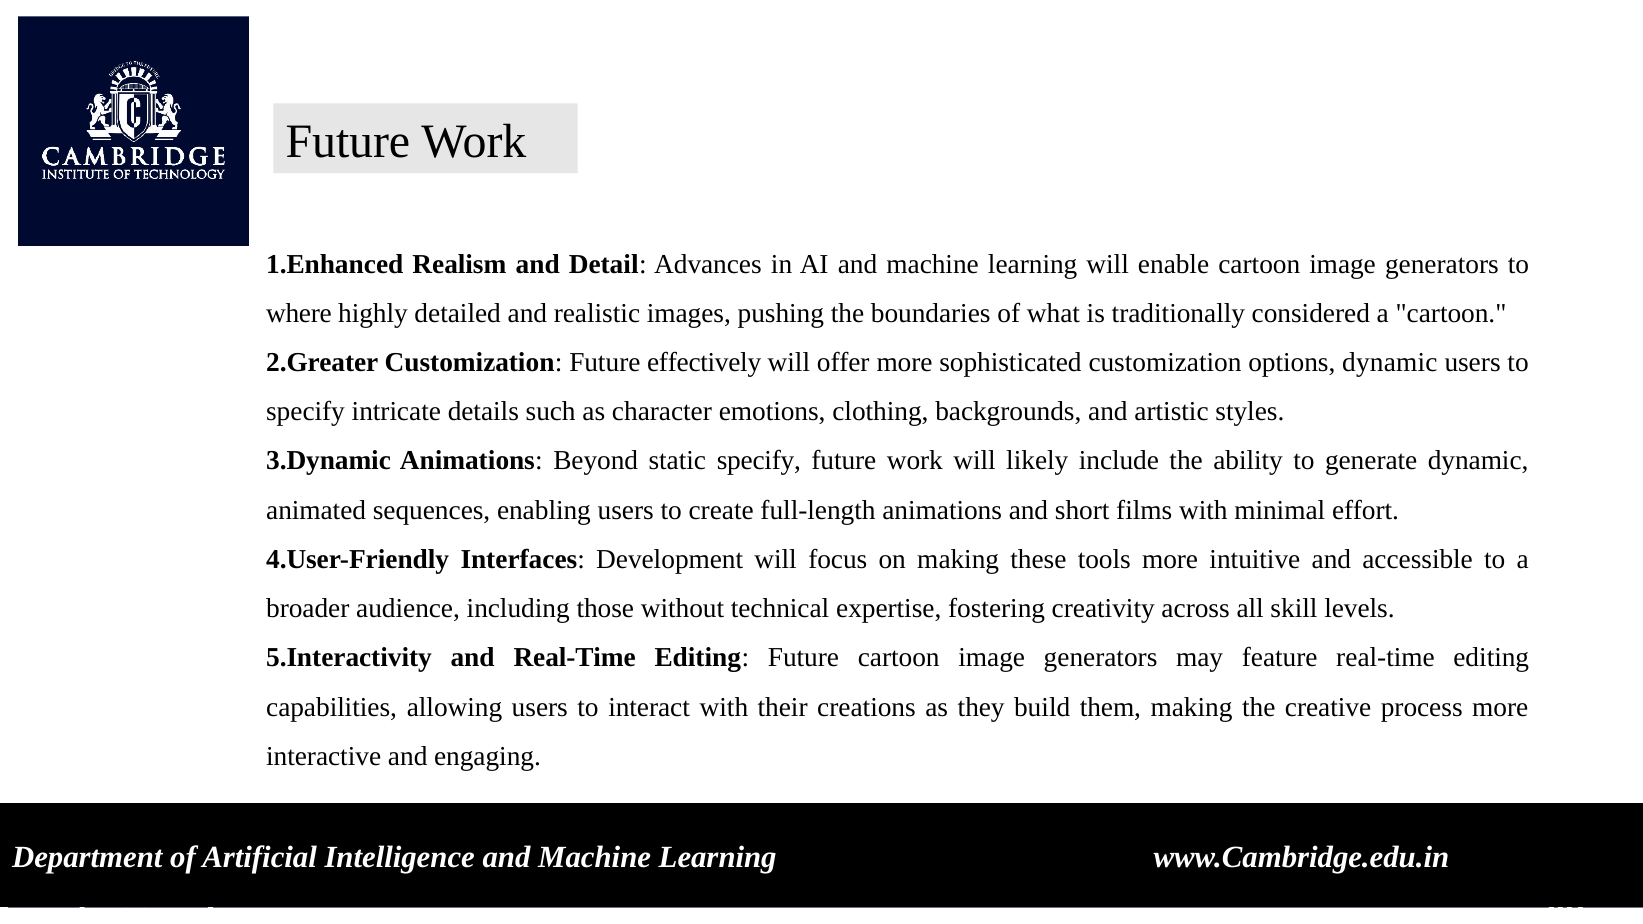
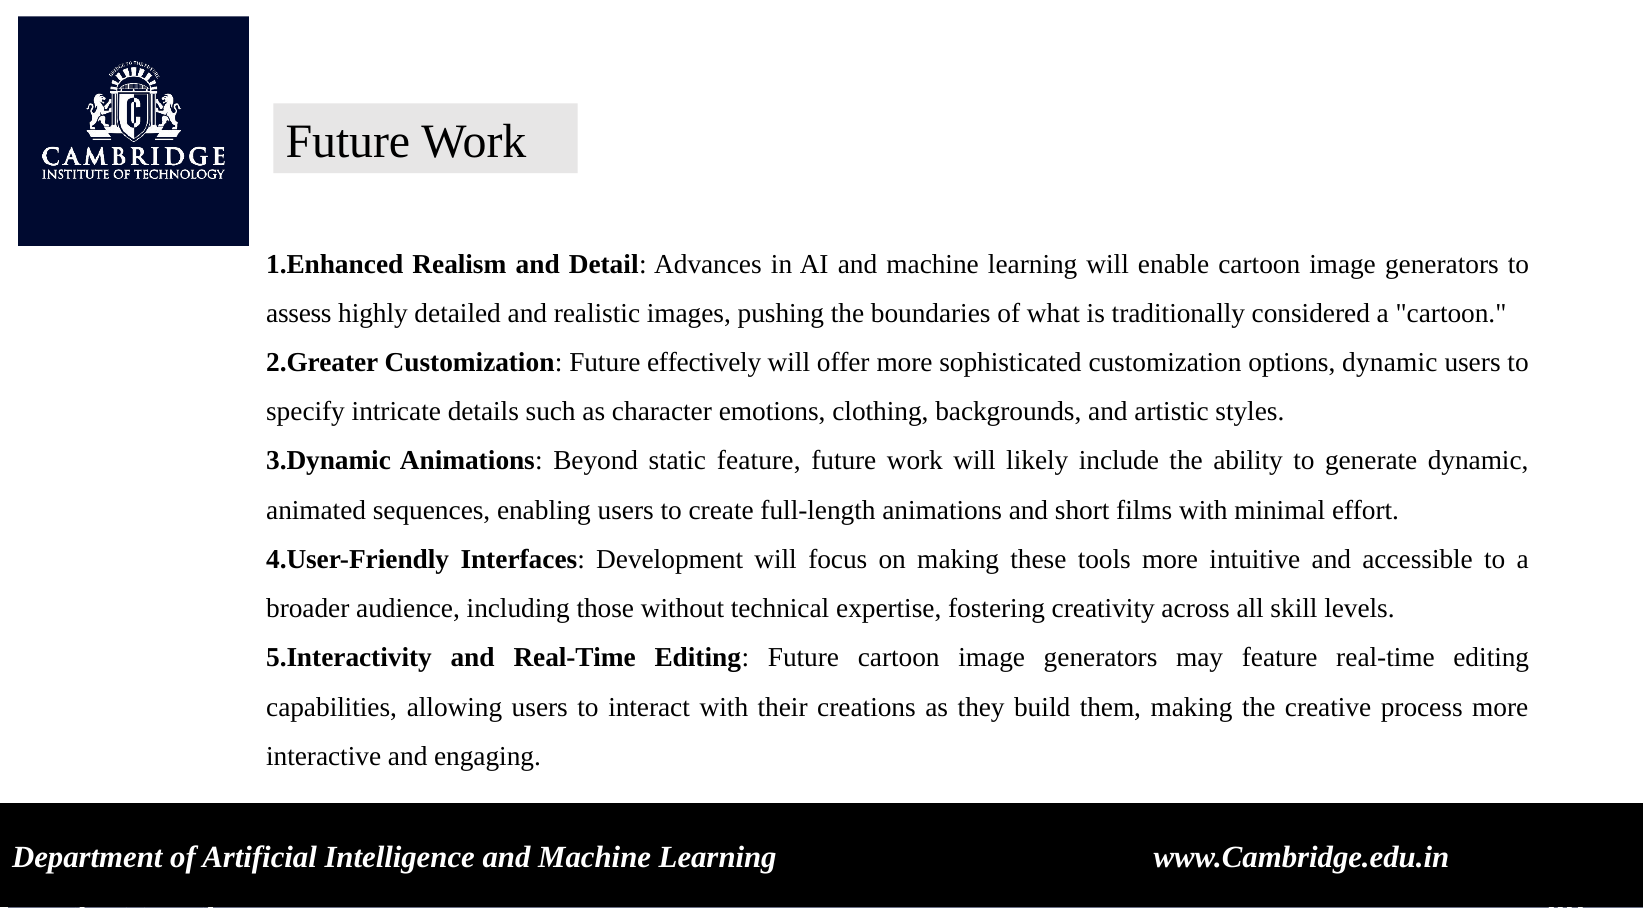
where: where -> assess (299, 313)
static specify: specify -> feature (759, 461)
